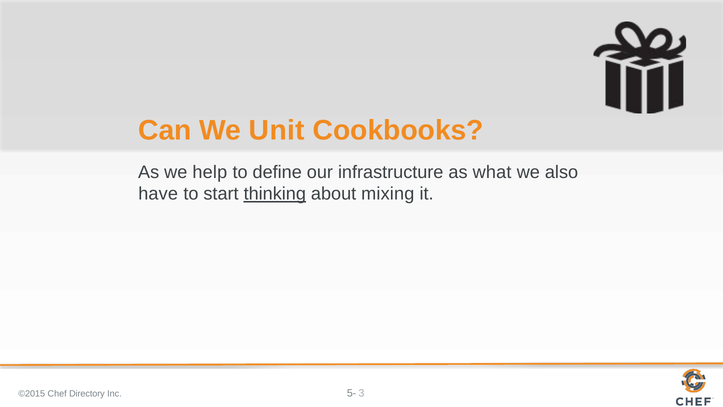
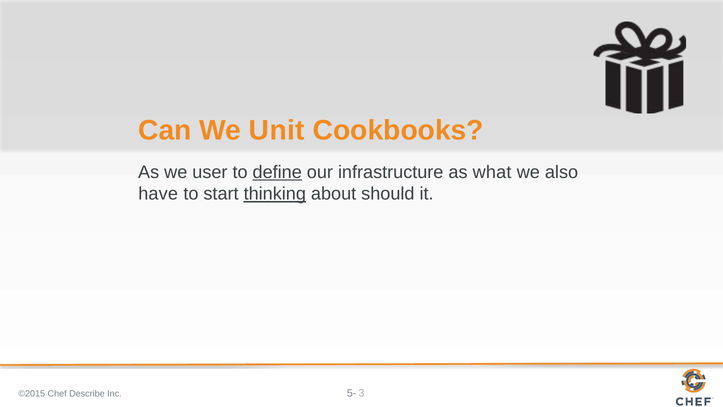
help: help -> user (210, 172)
define underline: none -> present (277, 172)
mixing: mixing -> should (388, 194)
Directory: Directory -> Describe (87, 393)
